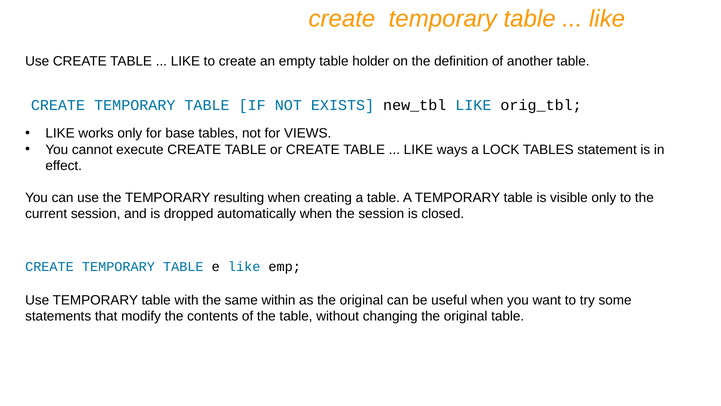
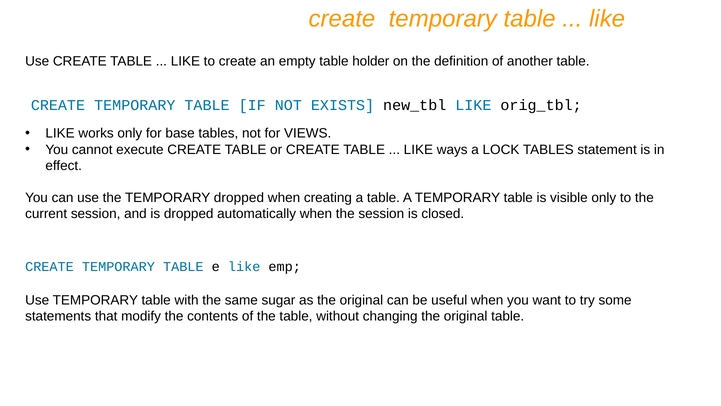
TEMPORARY resulting: resulting -> dropped (239, 198)
within: within -> sugar (278, 300)
